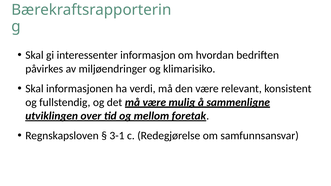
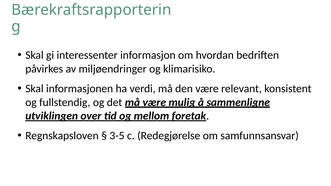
3-1: 3-1 -> 3-5 (117, 136)
